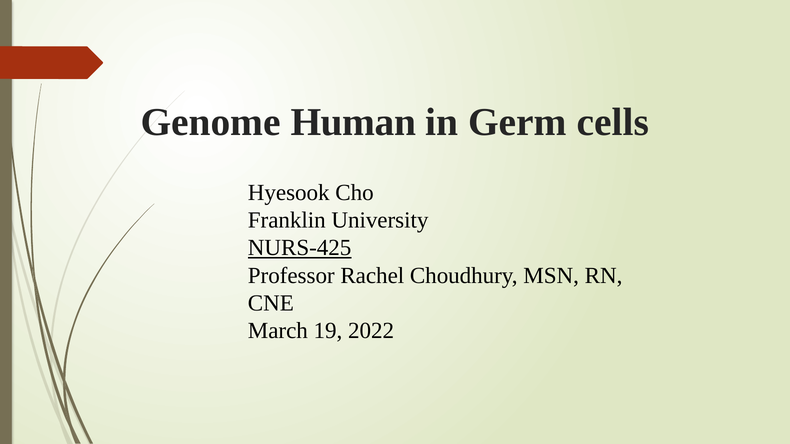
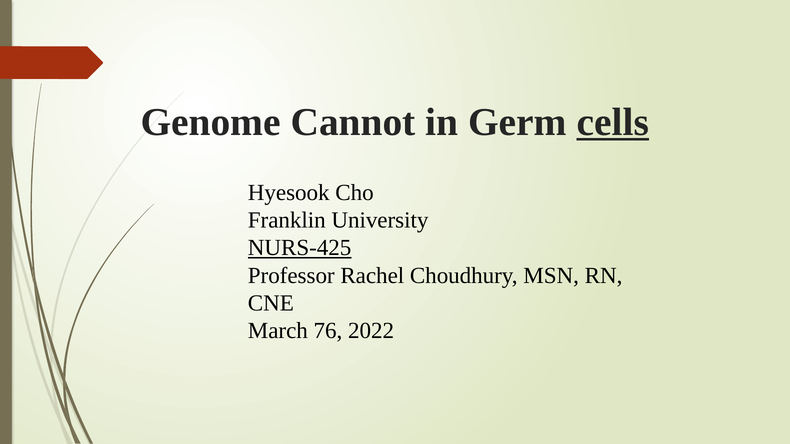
Human: Human -> Cannot (353, 122)
cells underline: none -> present (613, 122)
19: 19 -> 76 (328, 331)
